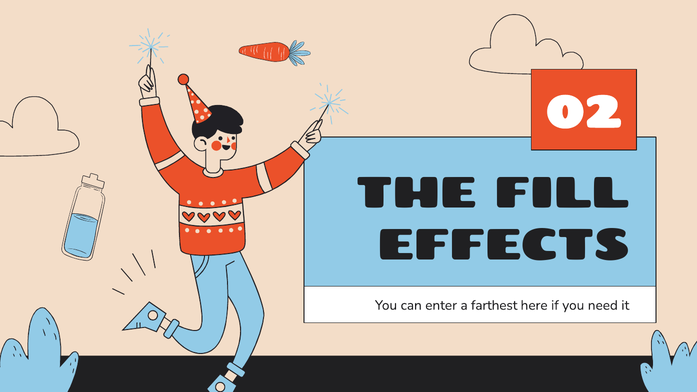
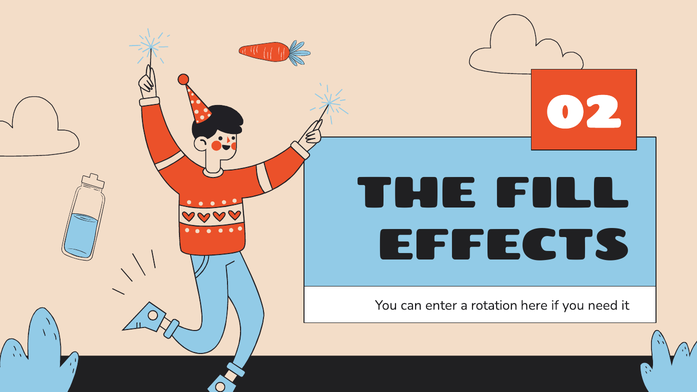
farthest: farthest -> rotation (494, 305)
